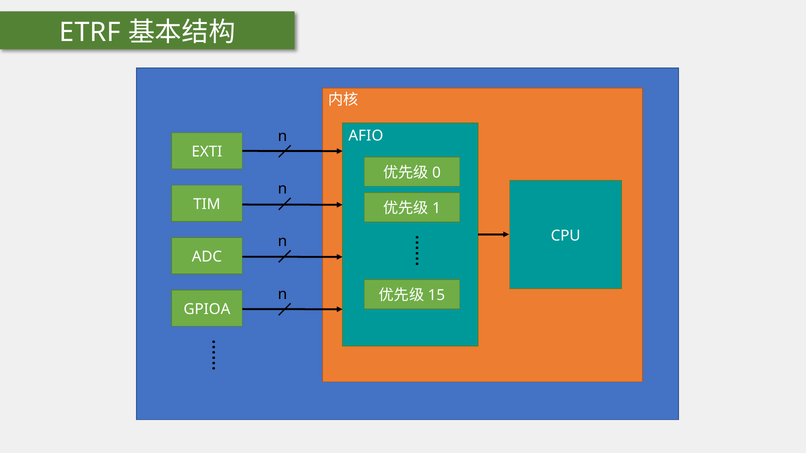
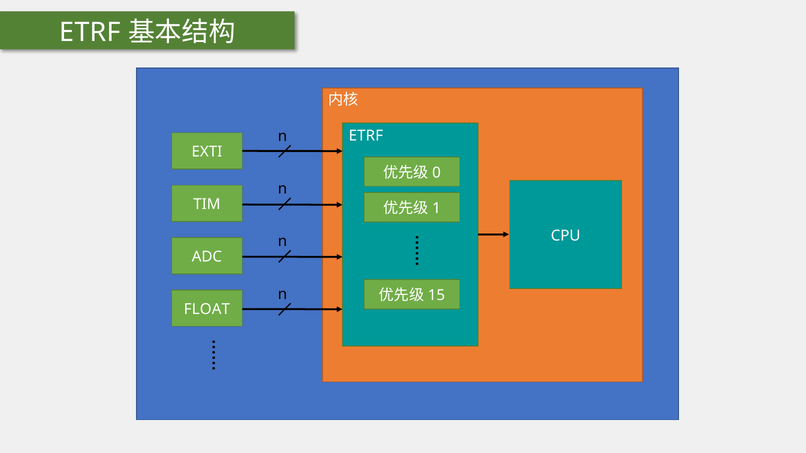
AFIO: AFIO -> ETRF (366, 136)
GPIOA: GPIOA -> FLOAT (207, 309)
